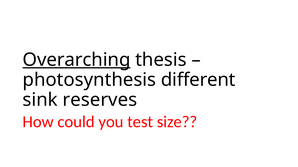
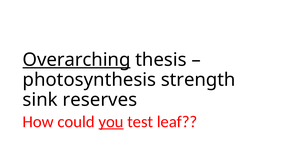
different: different -> strength (198, 80)
you underline: none -> present (111, 122)
size: size -> leaf (177, 122)
